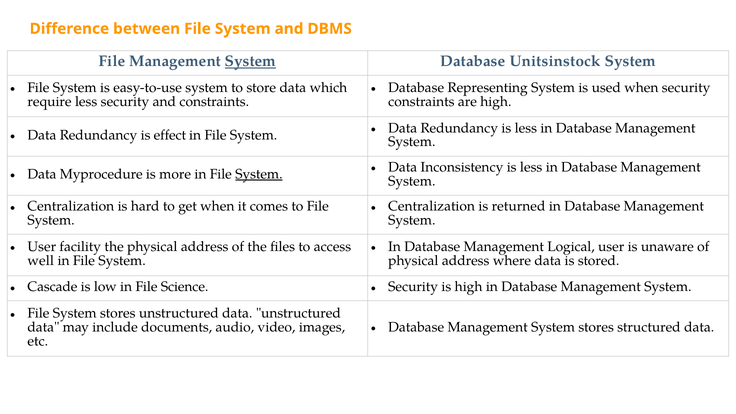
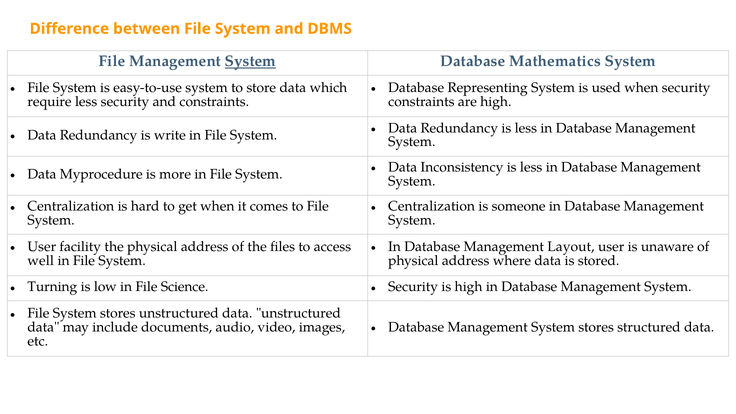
Unitsinstock: Unitsinstock -> Mathematics (555, 61)
effect: effect -> write (170, 135)
System underline: present -> none (259, 174)
returned: returned -> someone (519, 206)
Logical: Logical -> Layout (571, 247)
Cascade: Cascade -> Turning (52, 287)
